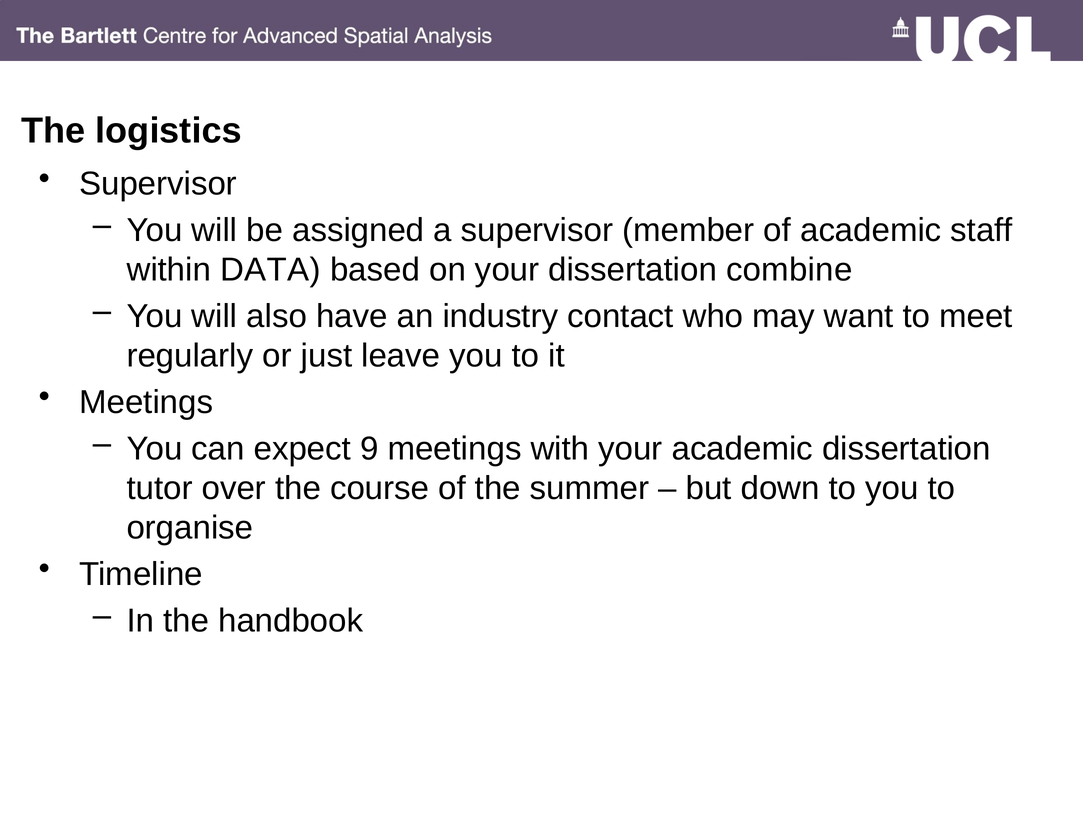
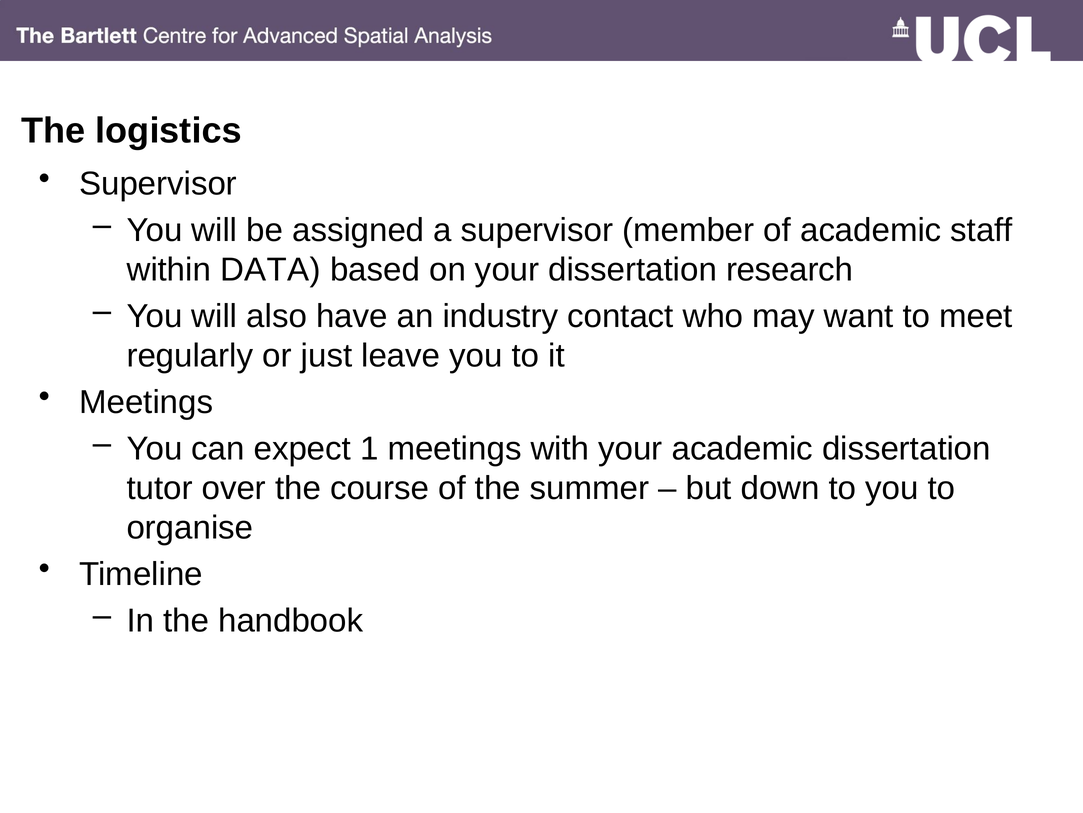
combine: combine -> research (790, 270)
9: 9 -> 1 (369, 448)
